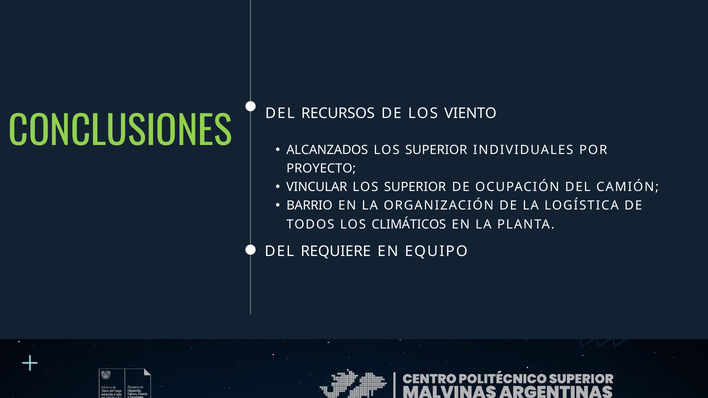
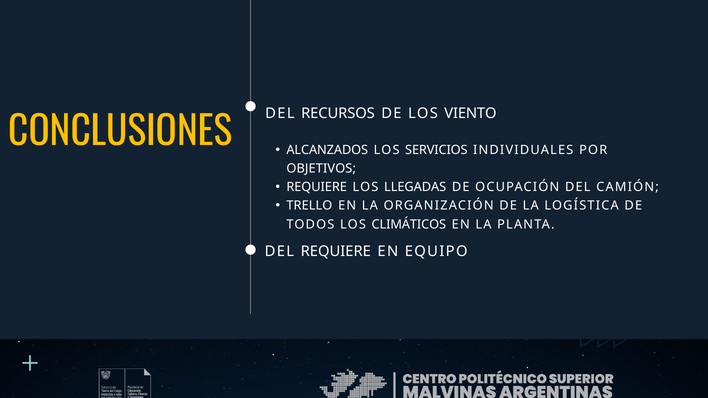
CONCLUSIONES colour: light green -> yellow (120, 132)
SUPERIOR: SUPERIOR -> SERVICIOS (436, 150)
PROYECTO: PROYECTO -> OBJETIVOS (321, 169)
VINCULAR: VINCULAR -> REQUIERE (317, 187)
SUPERIOR: SUPERIOR -> LLEGADAS (415, 187)
BARRIO: BARRIO -> TRELLO (309, 206)
